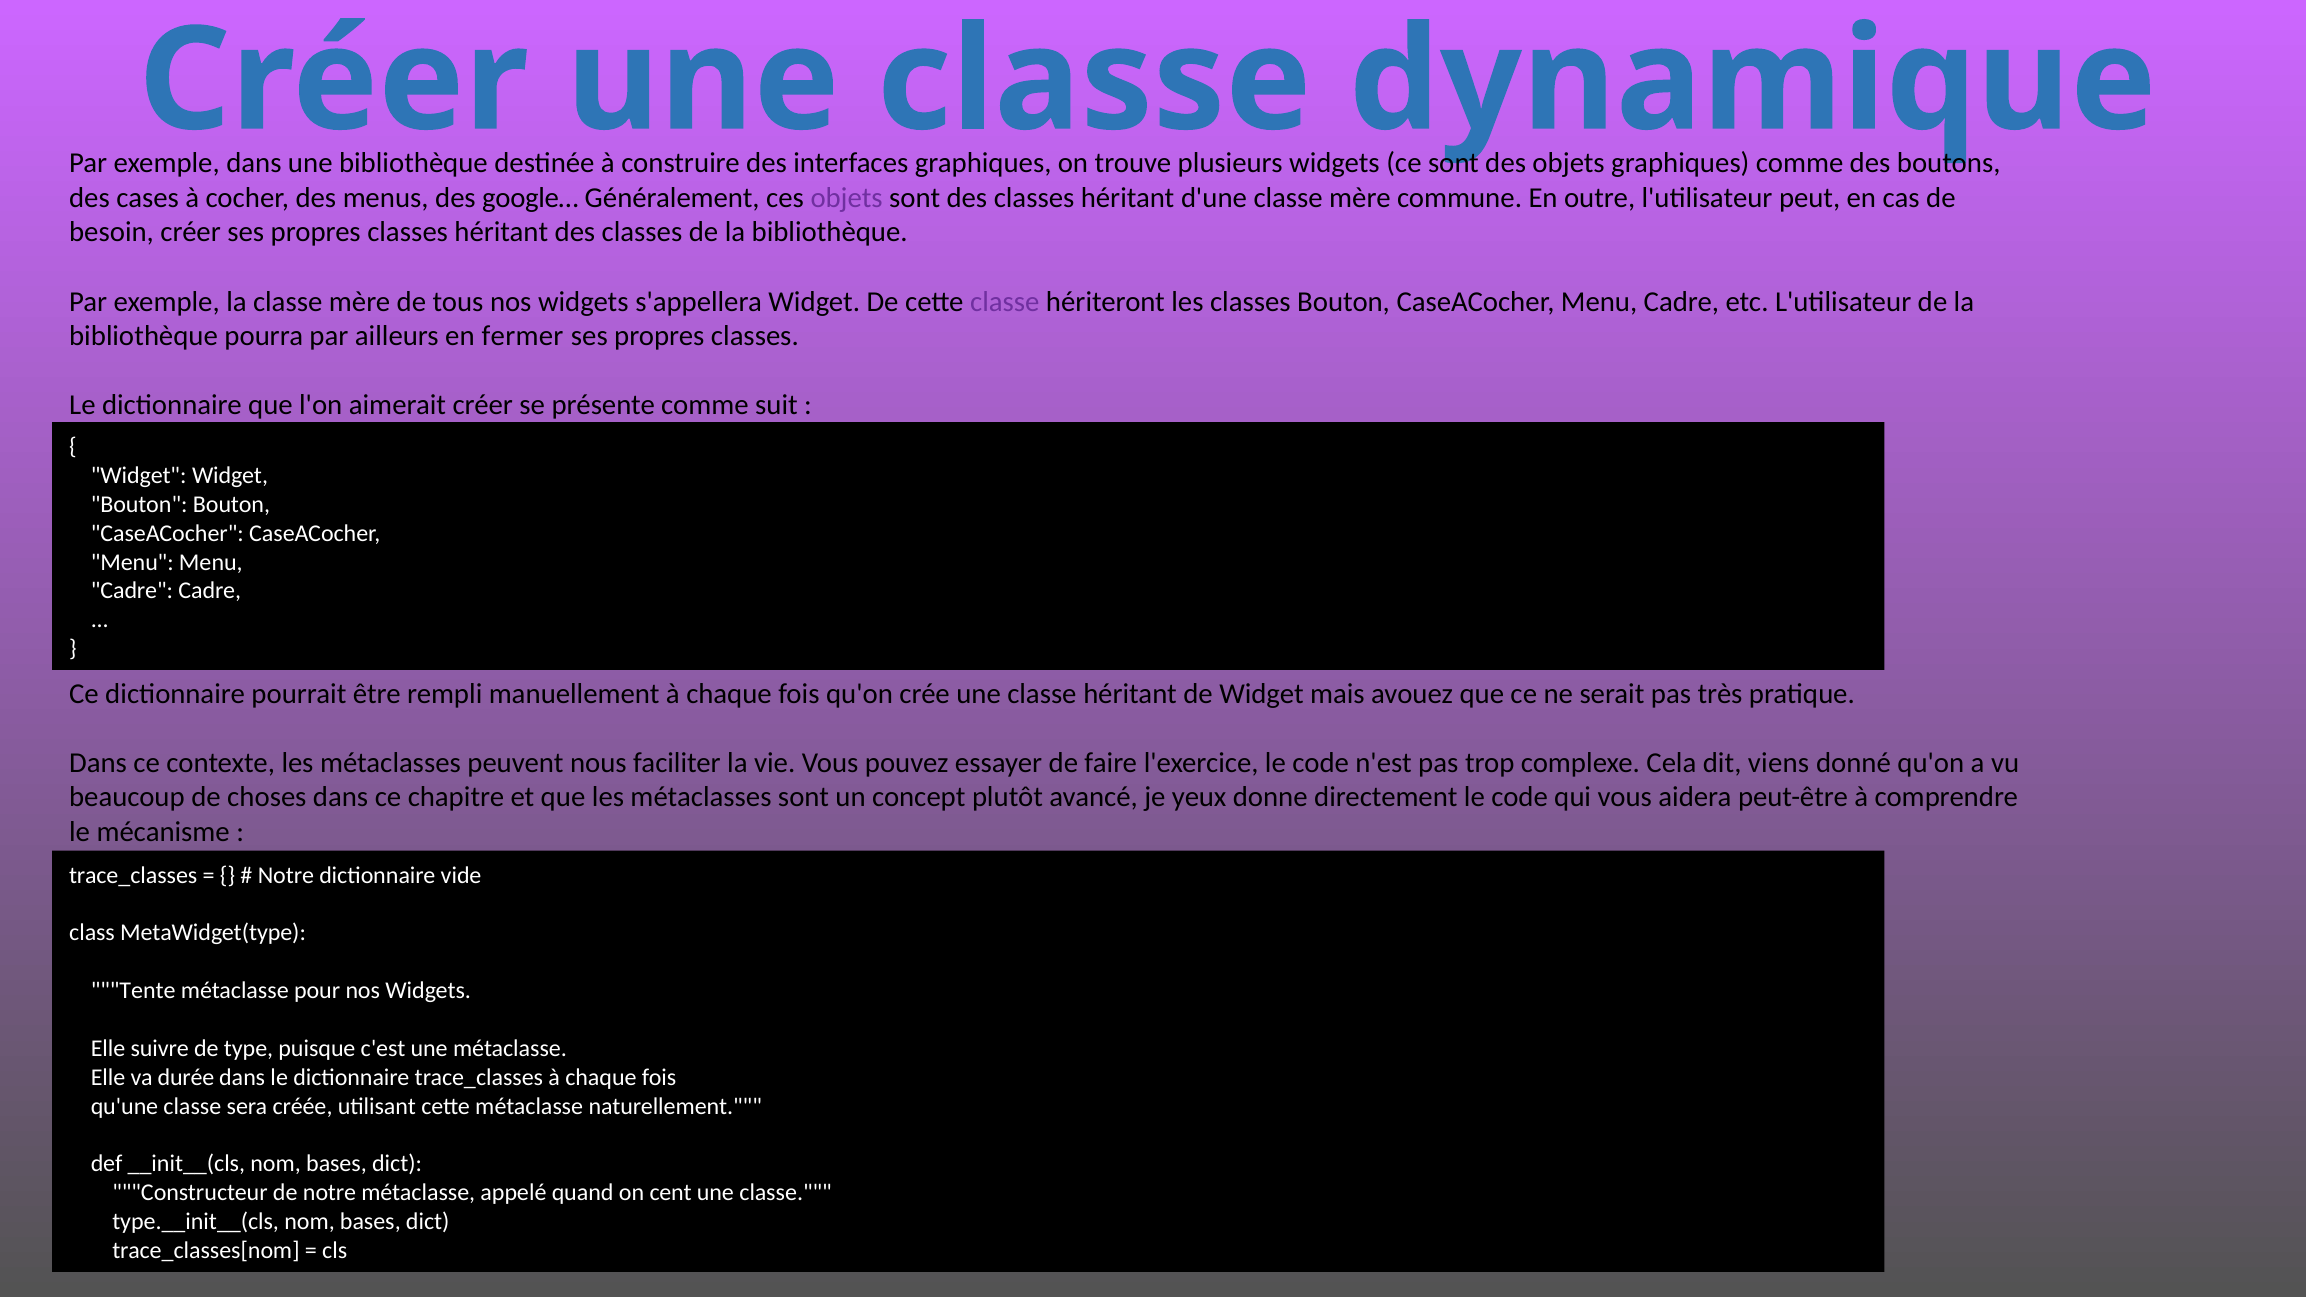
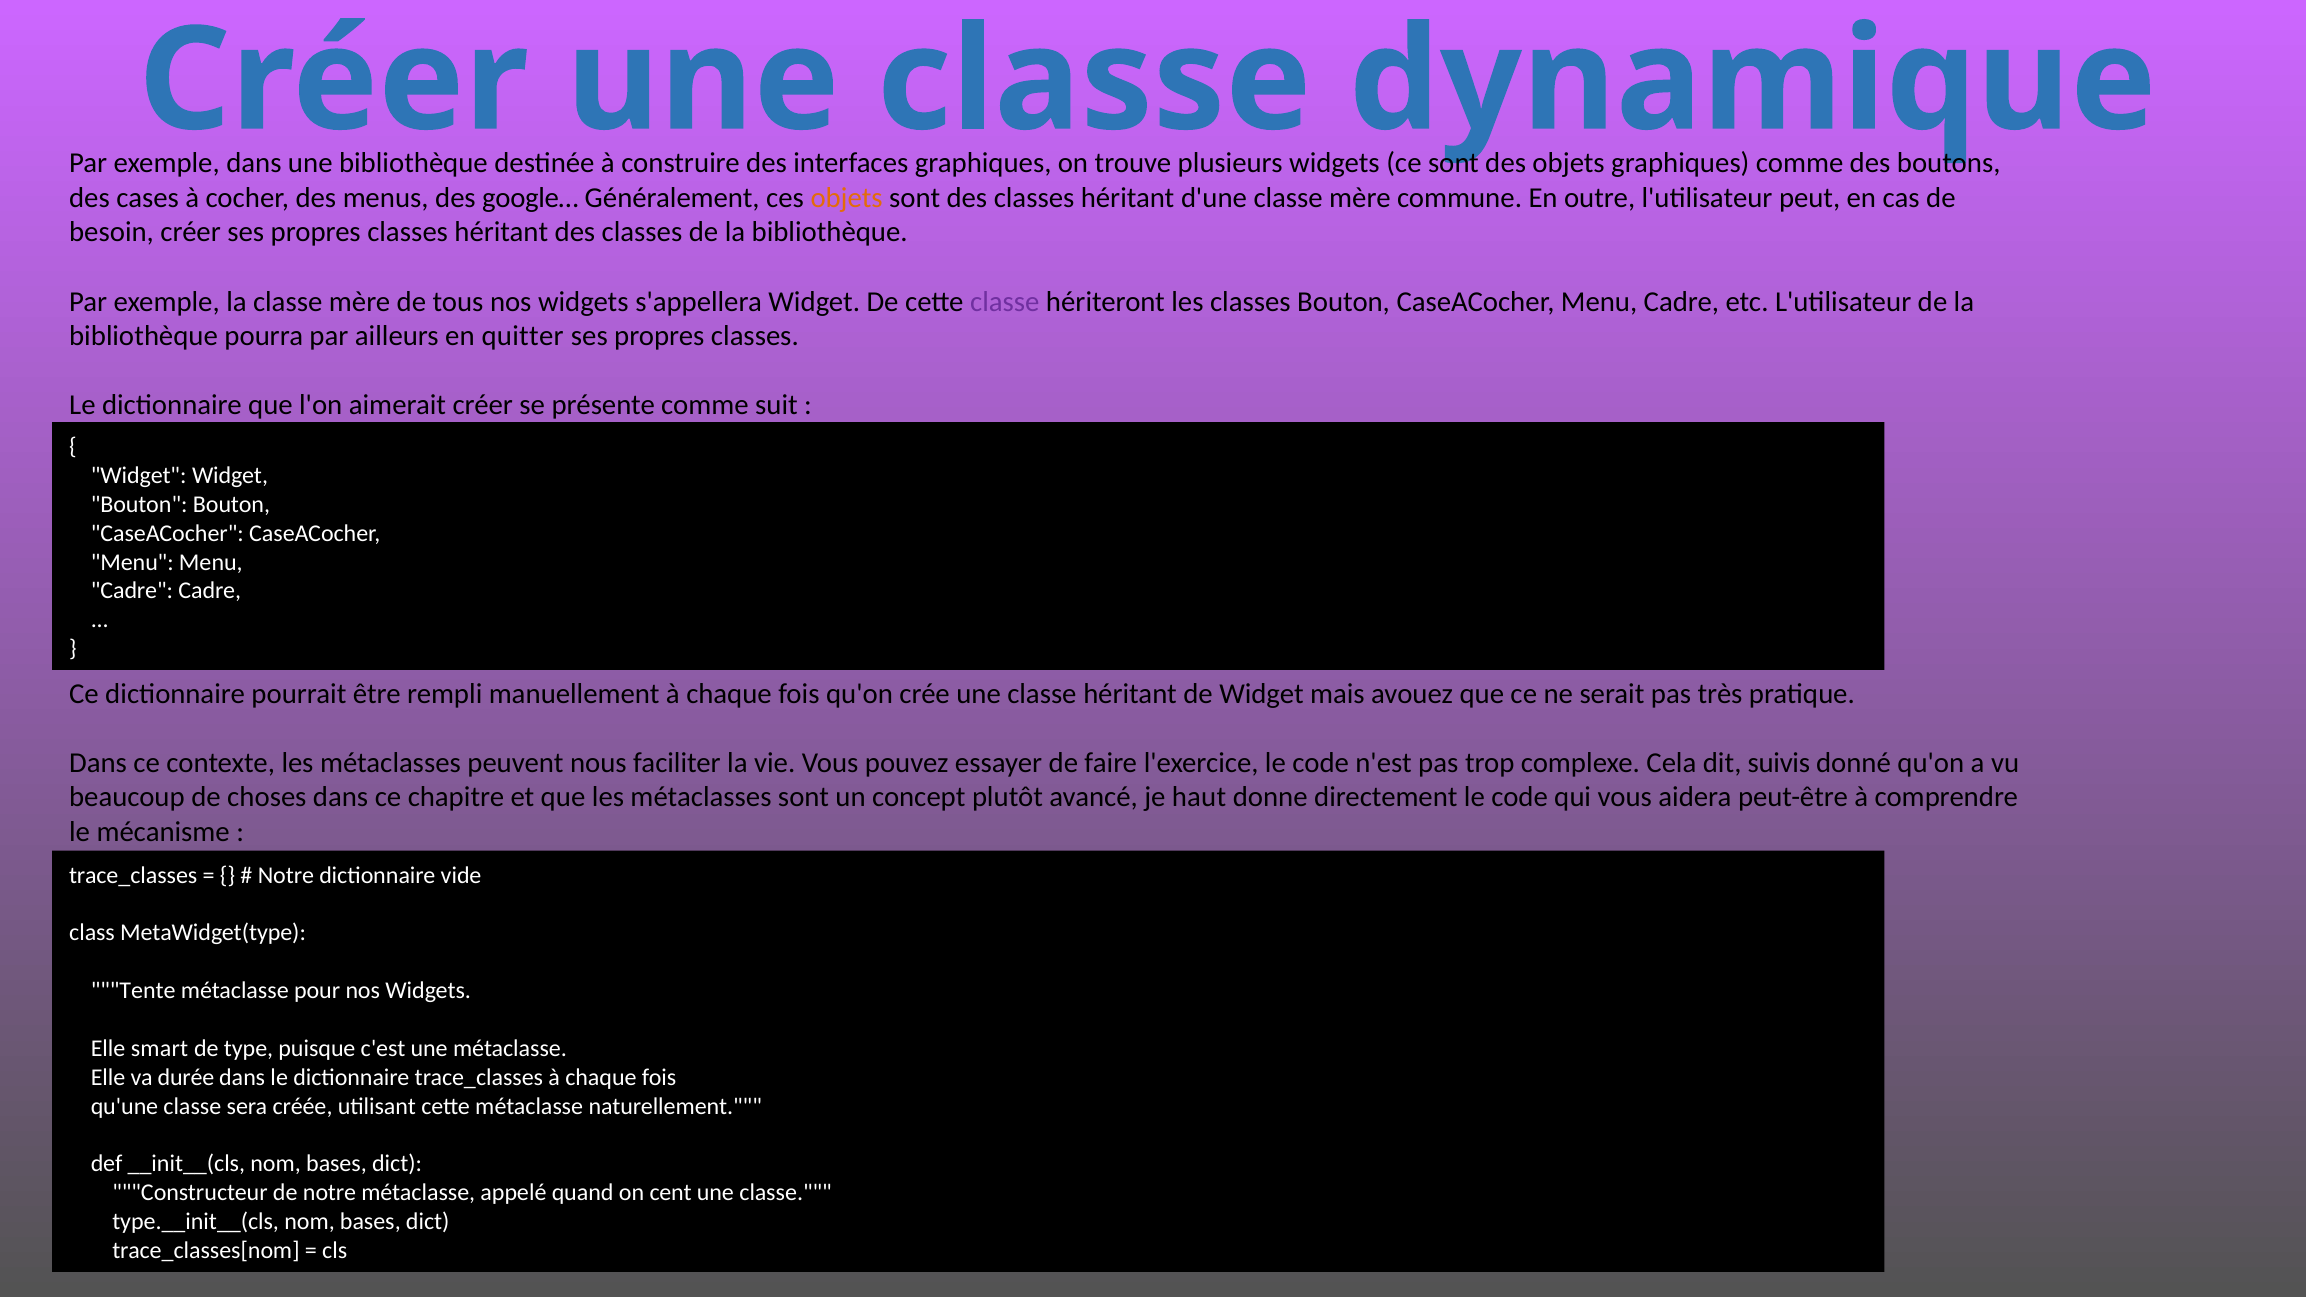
objets colour: purple -> orange (847, 198)
fermer: fermer -> quitter (523, 336)
viens: viens -> suivis (1779, 763)
yeux: yeux -> haut (1199, 797)
suivre: suivre -> smart (160, 1049)
